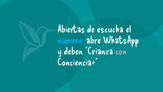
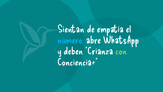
Abiertas: Abiertas -> Sientan (71, 29)
escucha: escucha -> empatía (110, 29)
con colour: pink -> light green (121, 51)
